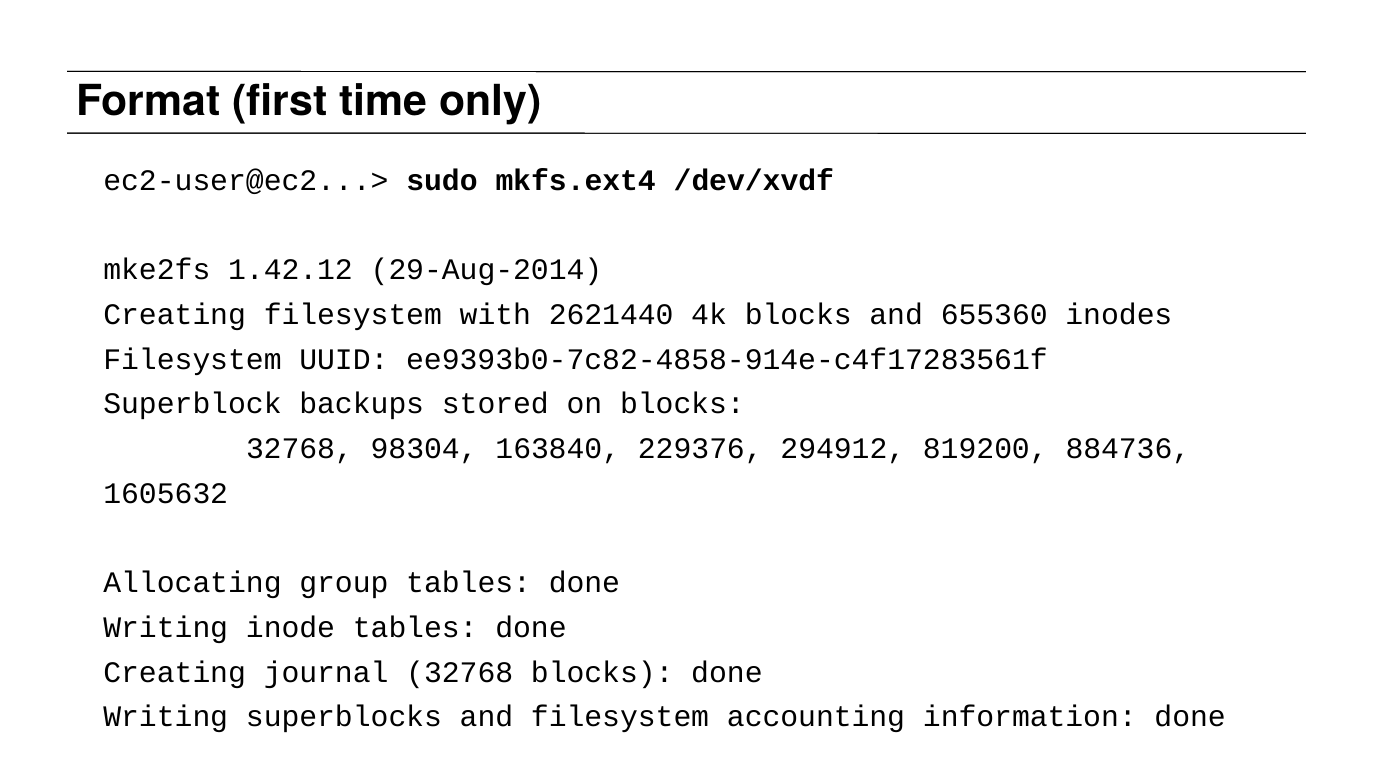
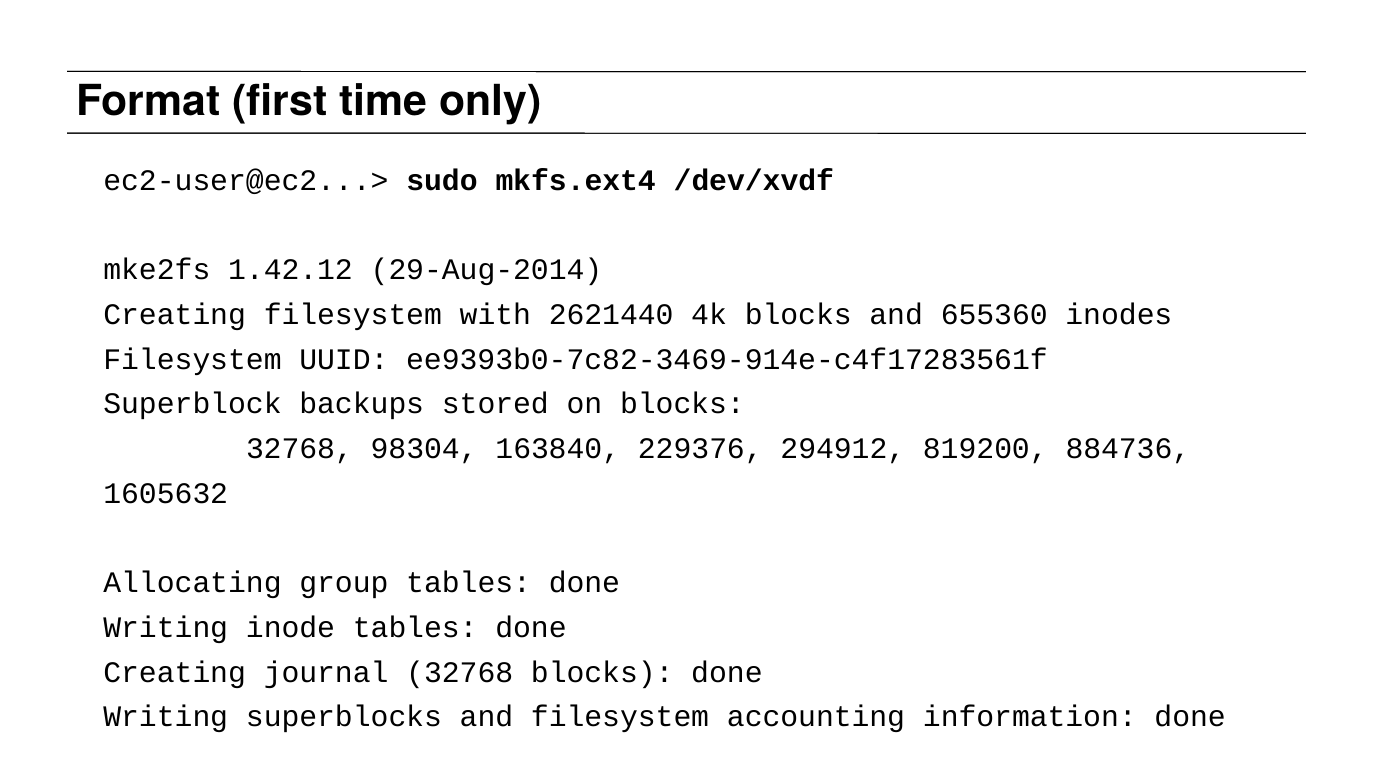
ee9393b0-7c82-4858-914e-c4f17283561f: ee9393b0-7c82-4858-914e-c4f17283561f -> ee9393b0-7c82-3469-914e-c4f17283561f (727, 359)
